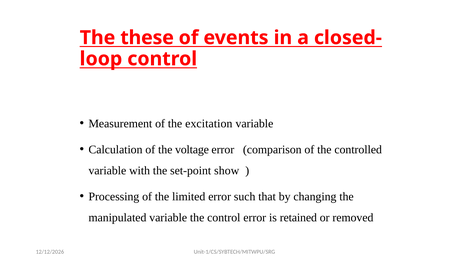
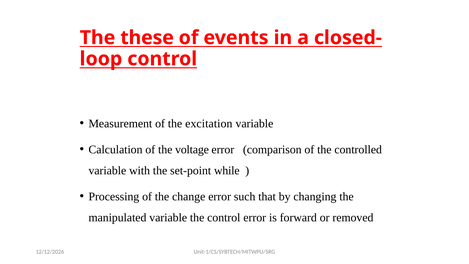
show: show -> while (227, 170)
limited: limited -> change (189, 196)
retained: retained -> forward (298, 218)
